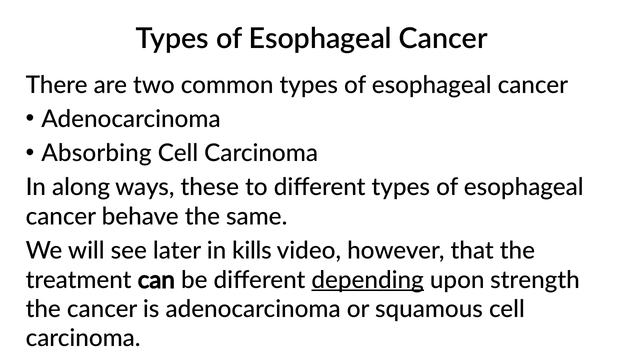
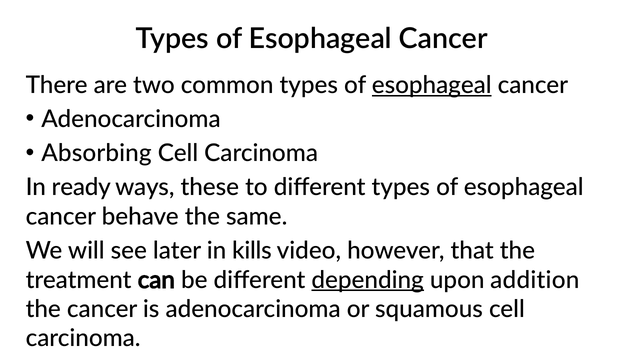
esophageal underline: none -> present (432, 85)
along: along -> ready (81, 187)
strength: strength -> addition (535, 280)
